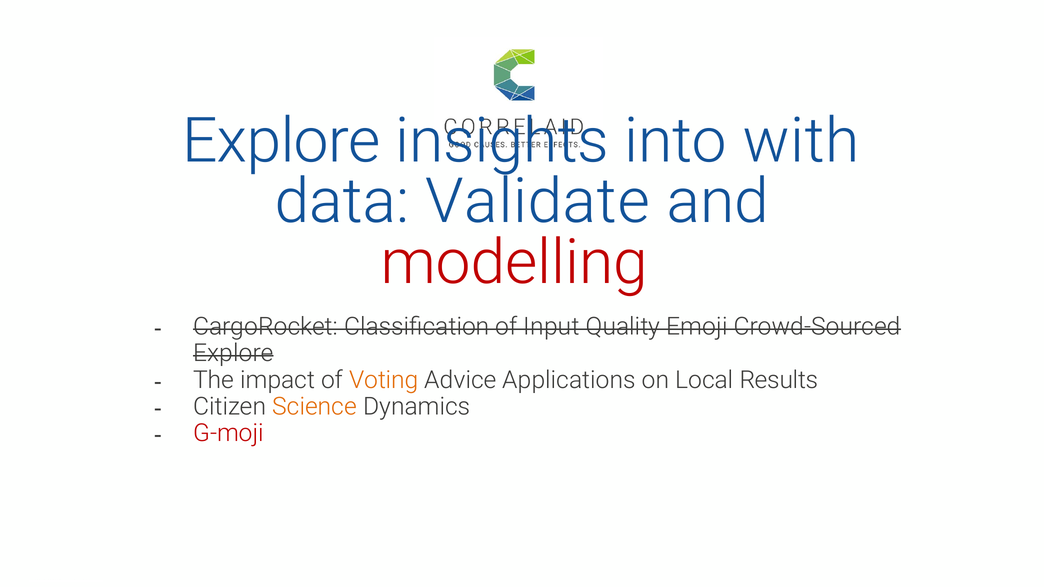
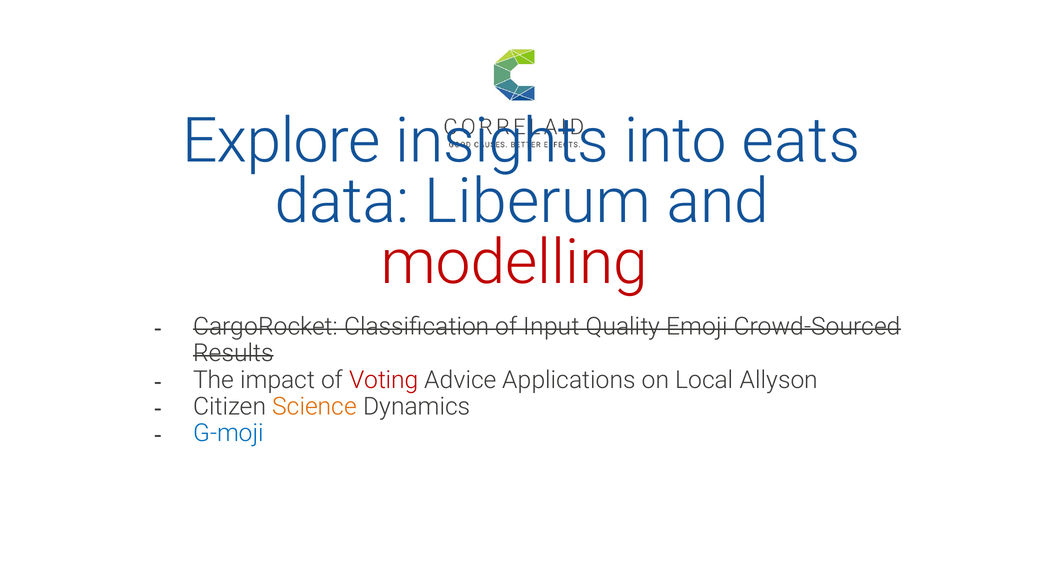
with: with -> eats (801, 141)
Validate: Validate -> Liberum (538, 202)
Explore: Explore -> Results (233, 353)
Voting colour: orange -> red (384, 380)
Results: Results -> Allyson (779, 380)
G-moji colour: red -> blue (229, 433)
